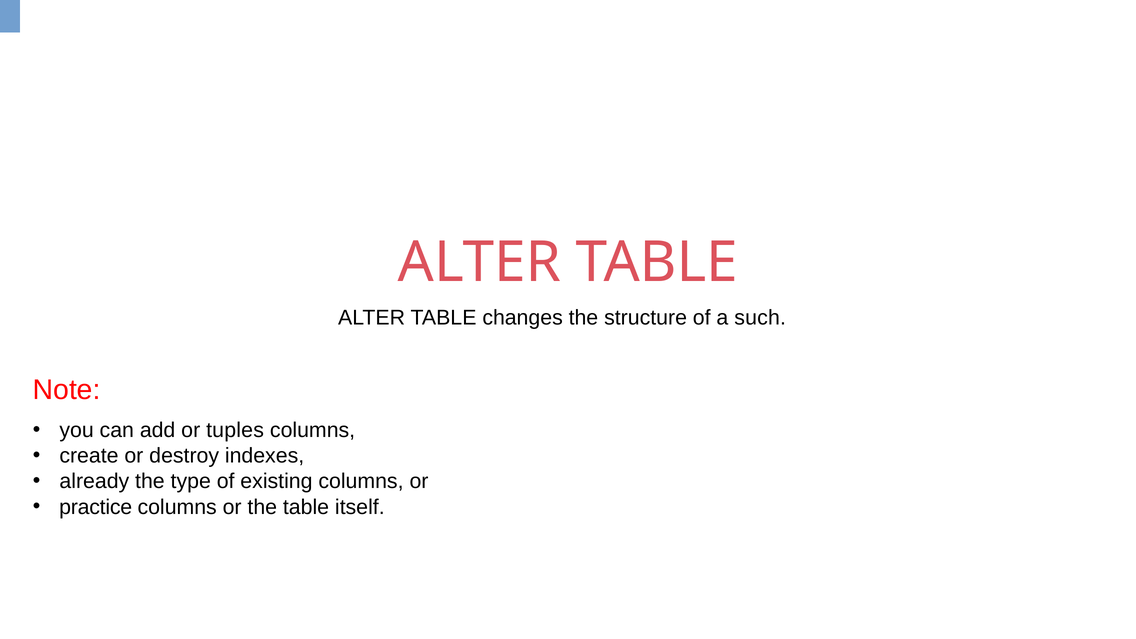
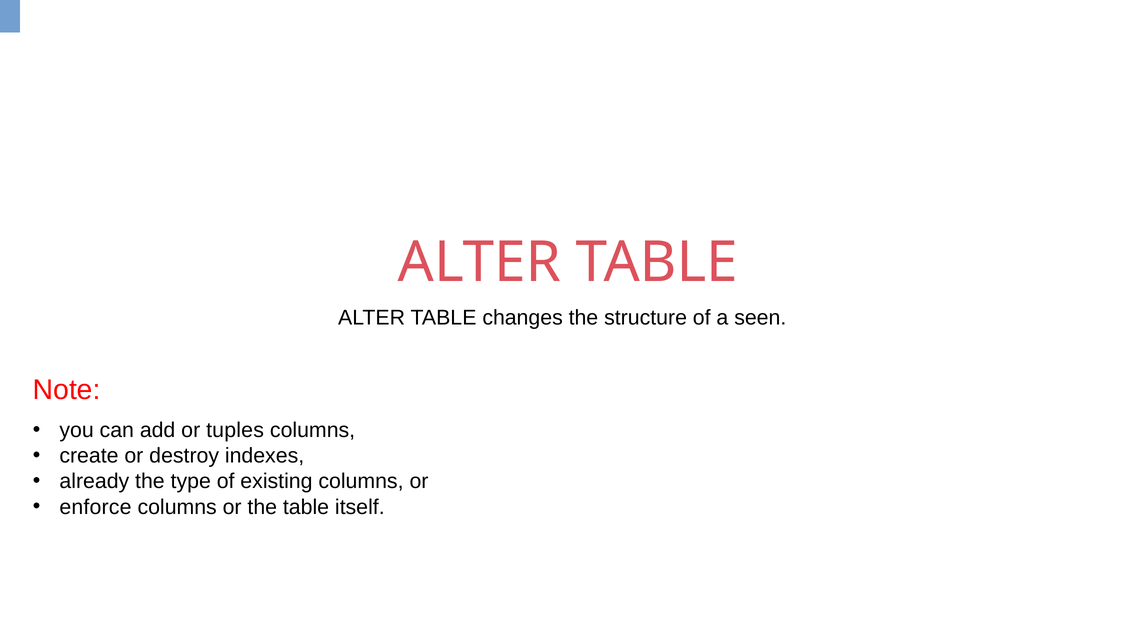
such: such -> seen (760, 318)
practice: practice -> enforce (95, 507)
